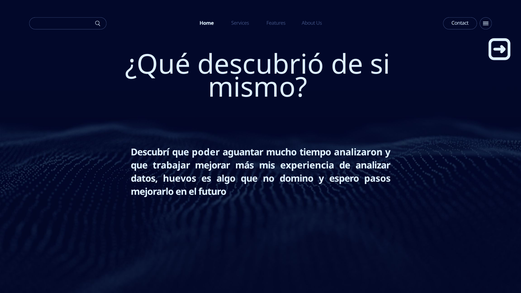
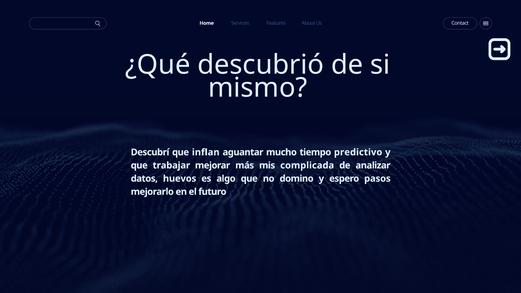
poder: poder -> inflan (206, 152)
analizaron: analizaron -> predictivo (358, 152)
experiencia: experiencia -> complicada (307, 165)
